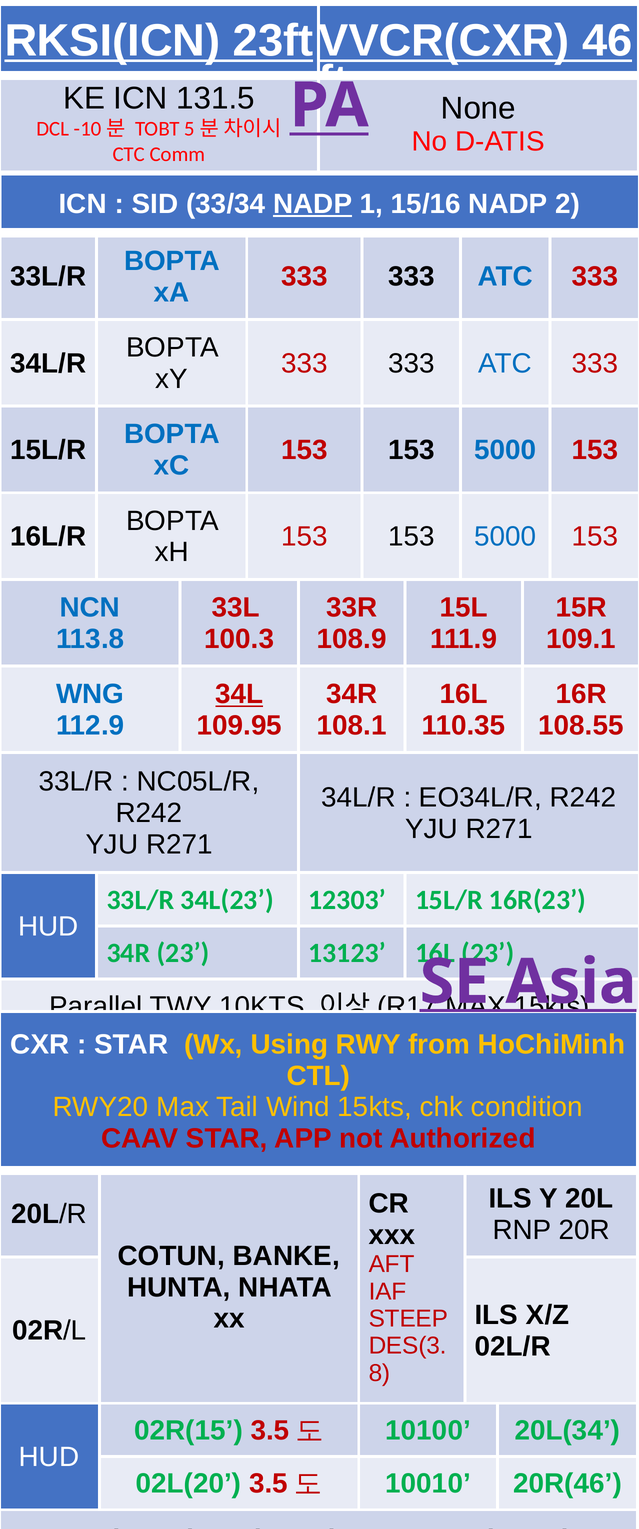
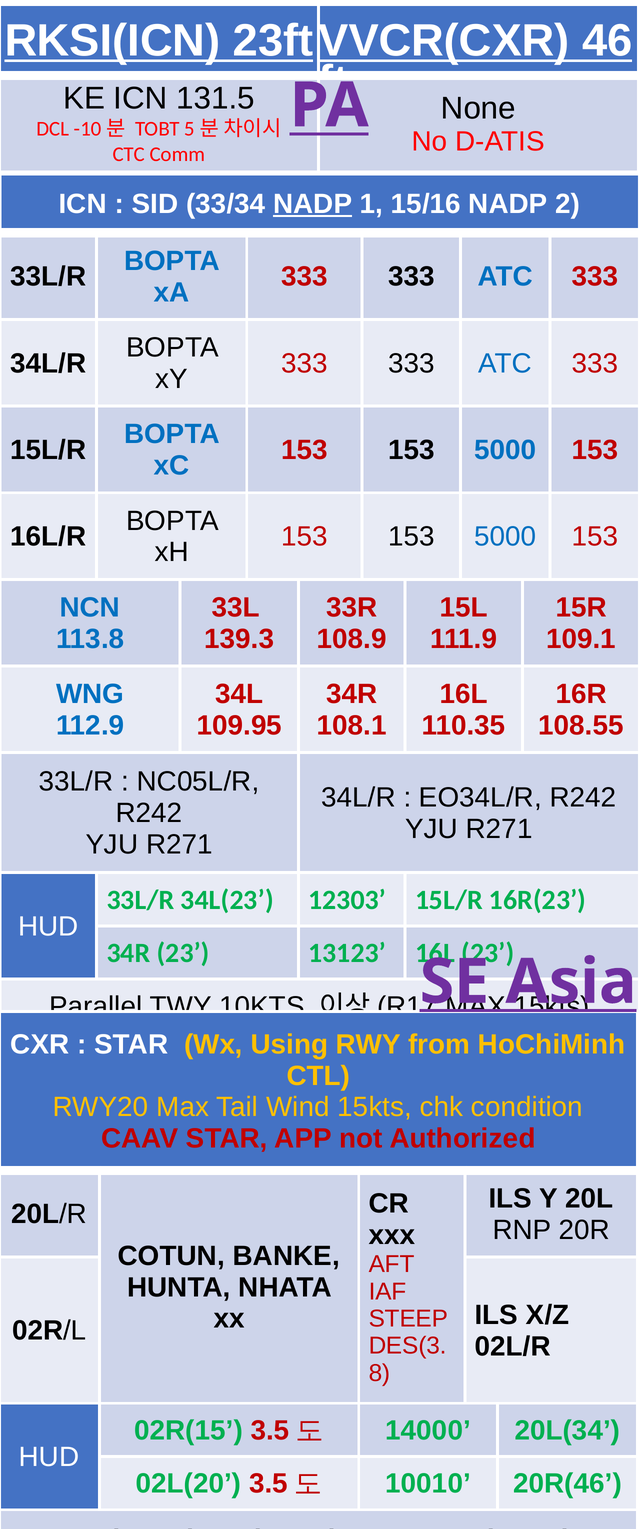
100.3: 100.3 -> 139.3 (239, 639)
34L underline: present -> none (239, 694)
10100: 10100 -> 14000 (428, 1430)
